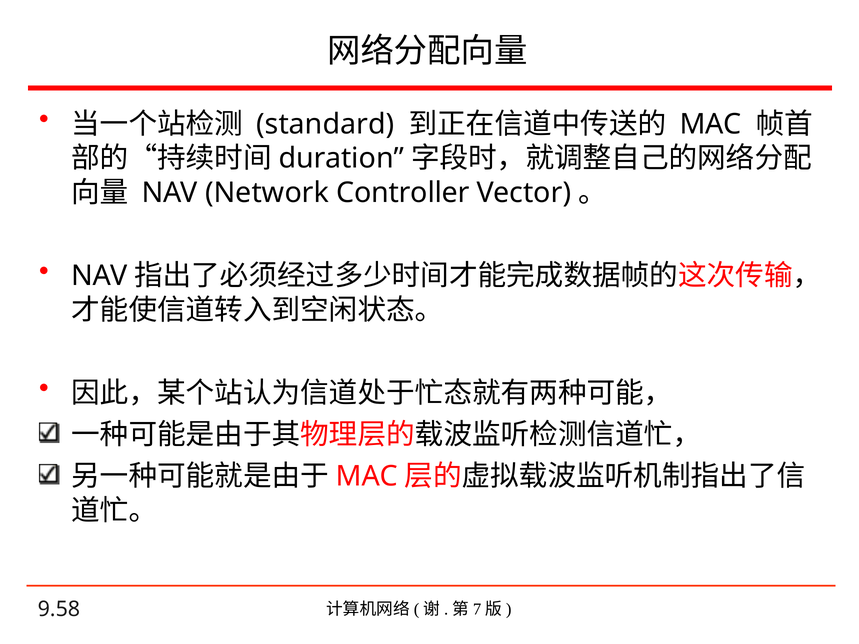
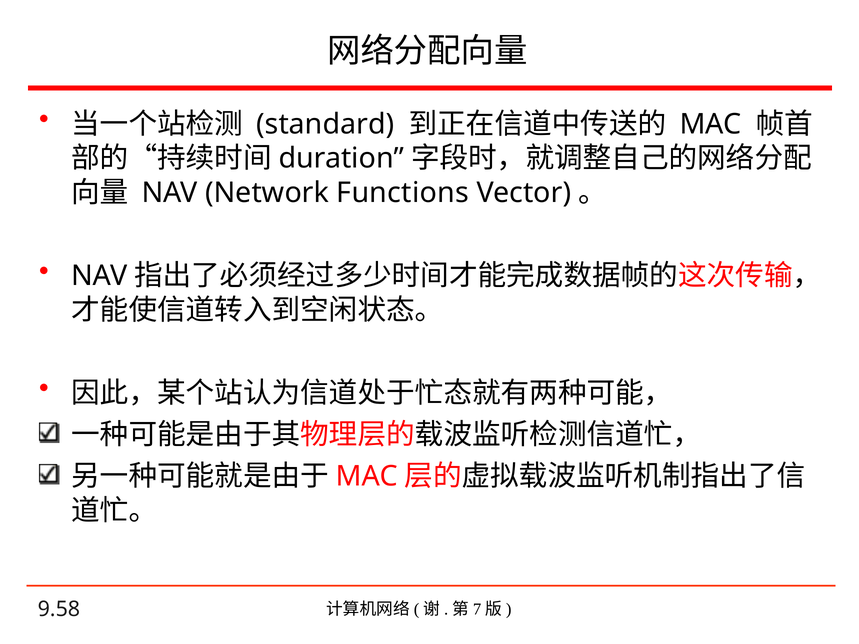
Controller: Controller -> Functions (403, 193)
